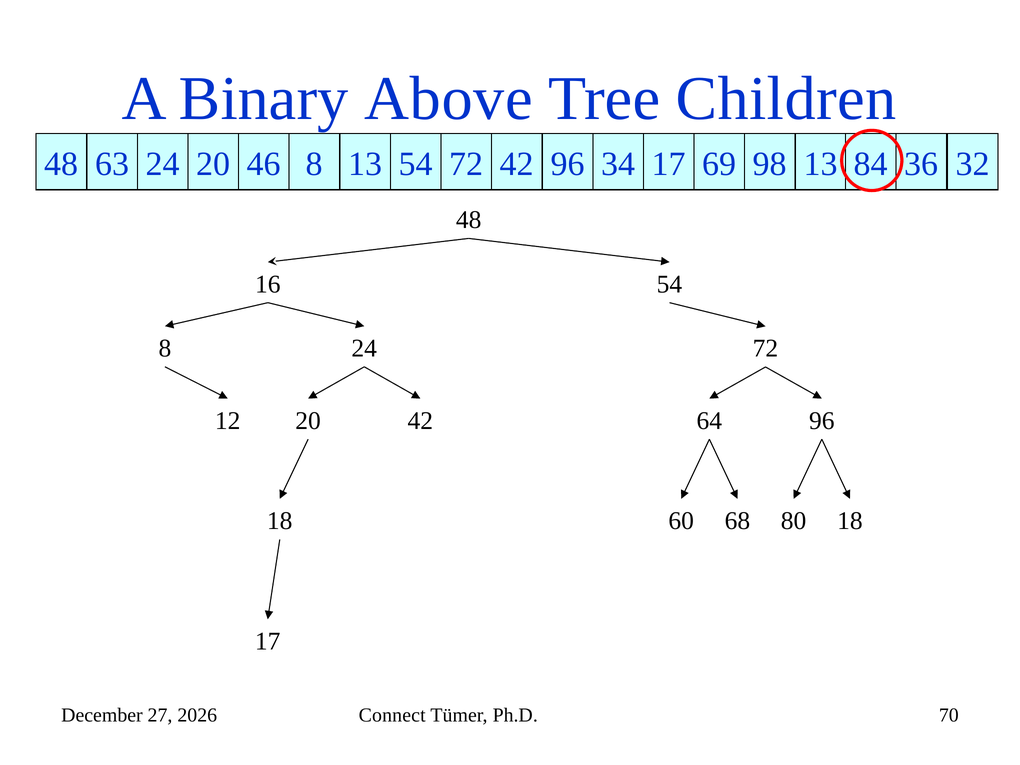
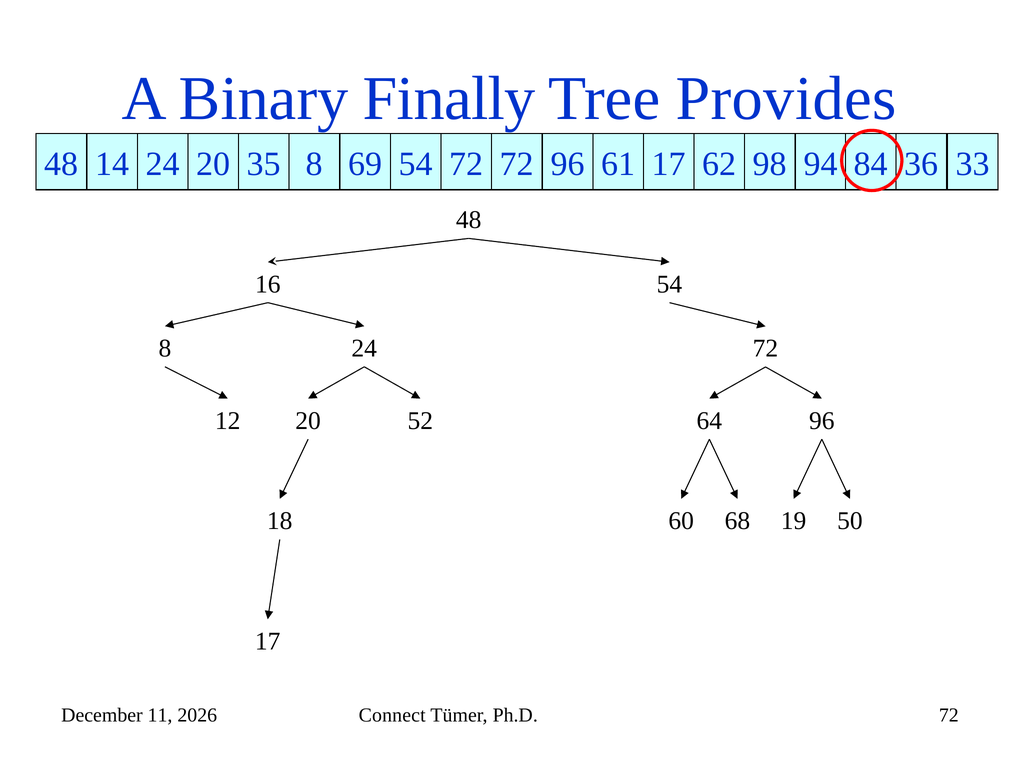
Above: Above -> Finally (449, 99)
Children: Children -> Provides (786, 99)
63: 63 -> 14 (112, 164)
46: 46 -> 35 (264, 164)
8 13: 13 -> 69 (365, 164)
72 42: 42 -> 72 (517, 164)
34: 34 -> 61 (618, 164)
69: 69 -> 62 (719, 164)
98 13: 13 -> 94 (821, 164)
32: 32 -> 33 (973, 164)
20 42: 42 -> 52 (420, 421)
80: 80 -> 19 (794, 521)
60 18: 18 -> 50 (850, 521)
27: 27 -> 11 (160, 715)
Ph.D 70: 70 -> 72 (949, 715)
